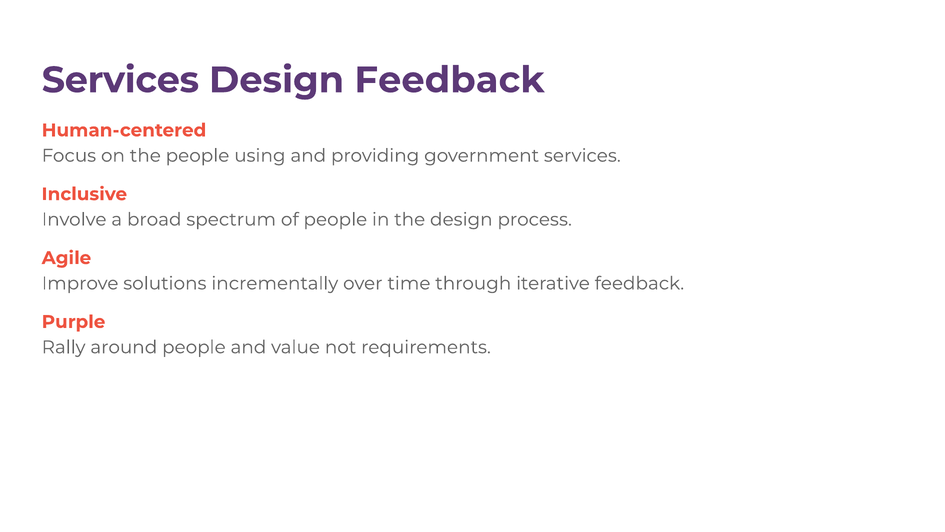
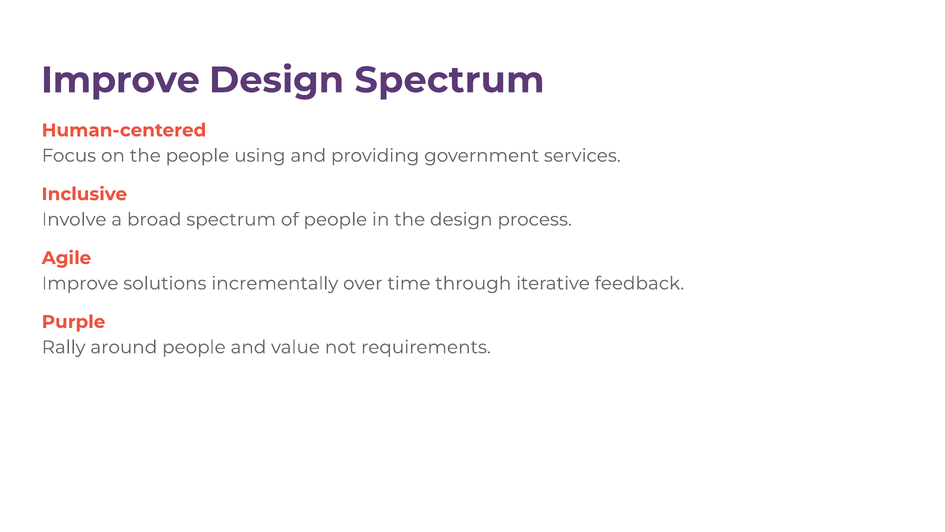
Services: Services -> Improve (120, 80)
Design Feedback: Feedback -> Spectrum (450, 80)
